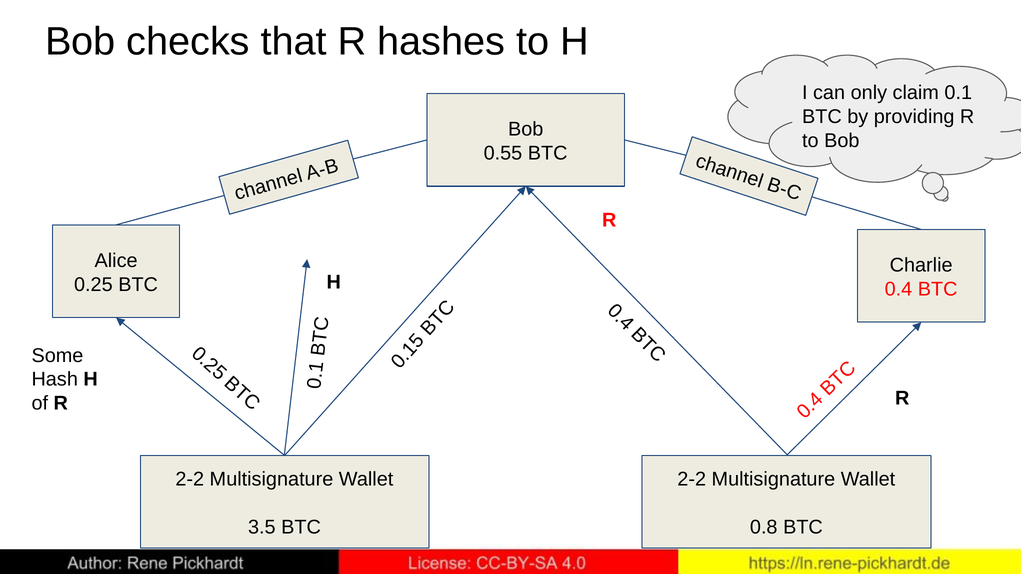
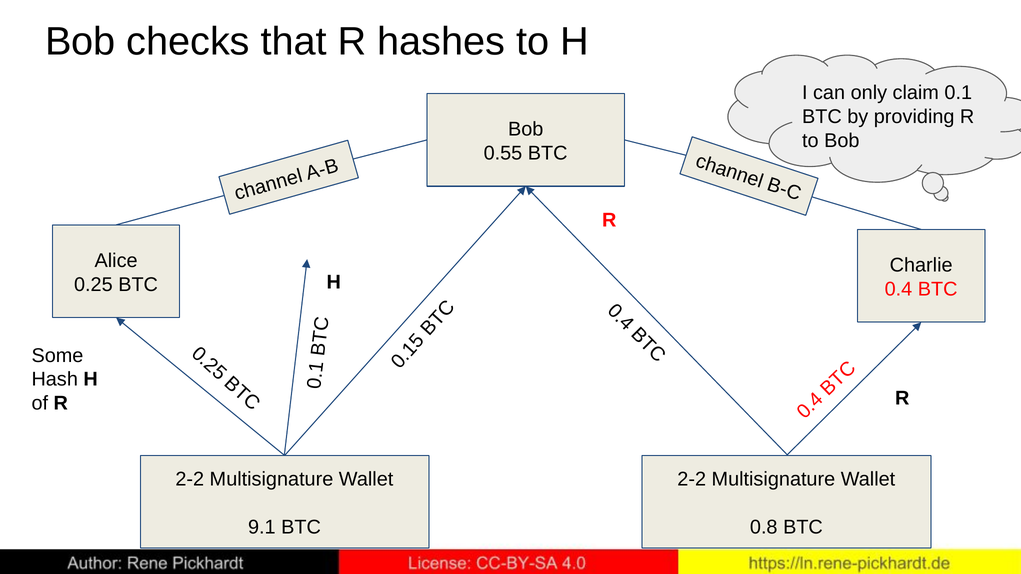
3.5: 3.5 -> 9.1 (262, 527)
